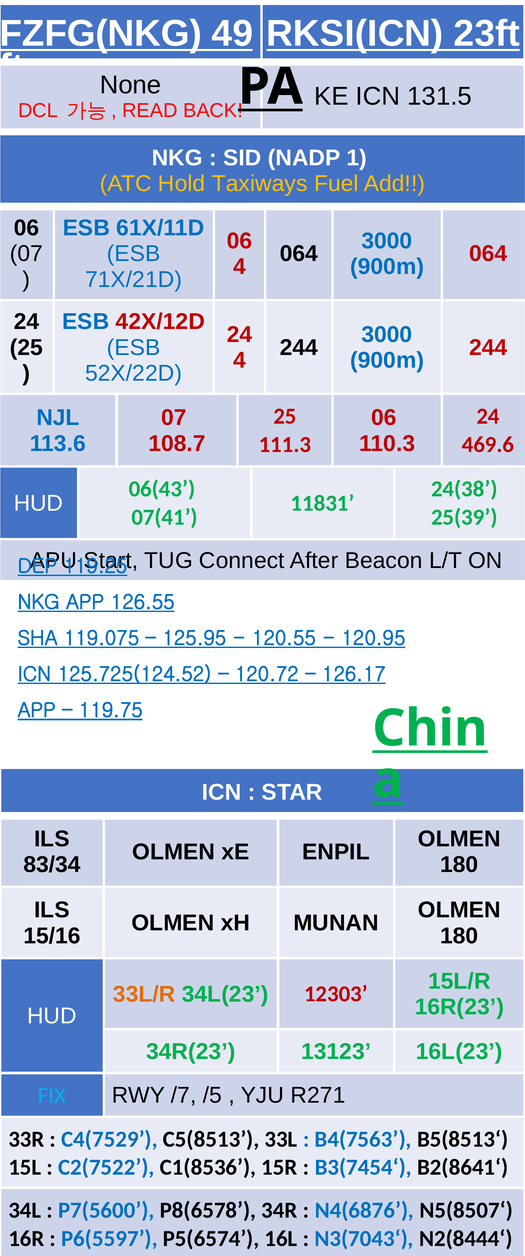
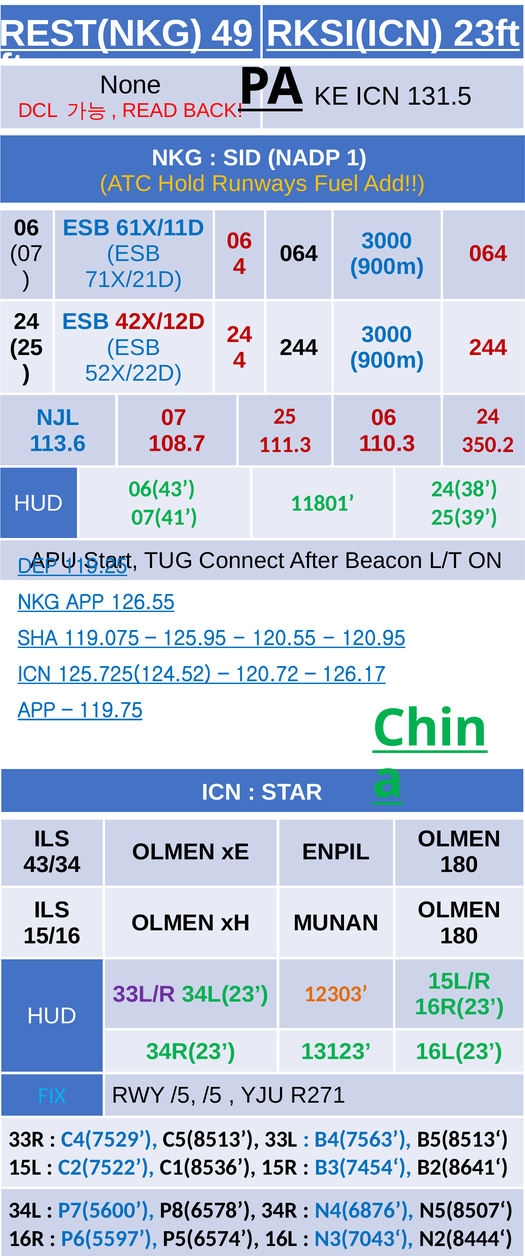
FZFG(NKG: FZFG(NKG -> REST(NKG (101, 33)
Taxiways: Taxiways -> Runways (260, 184)
469.6: 469.6 -> 350.2 (488, 445)
11831: 11831 -> 11801 (323, 503)
83/34: 83/34 -> 43/34 (52, 865)
33L/R colour: orange -> purple (144, 994)
12303 colour: red -> orange (336, 994)
RWY /7: /7 -> /5 (184, 1095)
